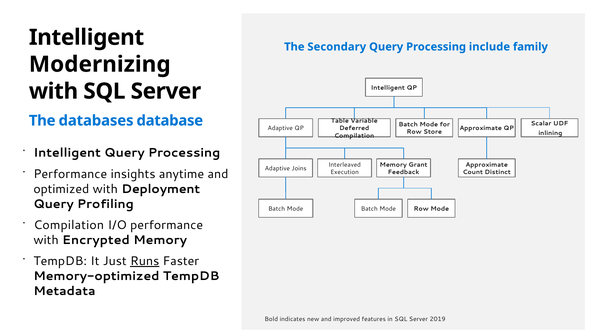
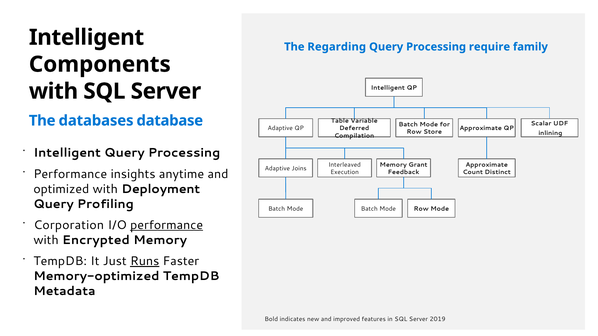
Secondary: Secondary -> Regarding (337, 47)
include: include -> require (489, 47)
Modernizing: Modernizing -> Components (100, 64)
Compilation: Compilation -> Corporation (69, 225)
performance underline: none -> present (167, 225)
